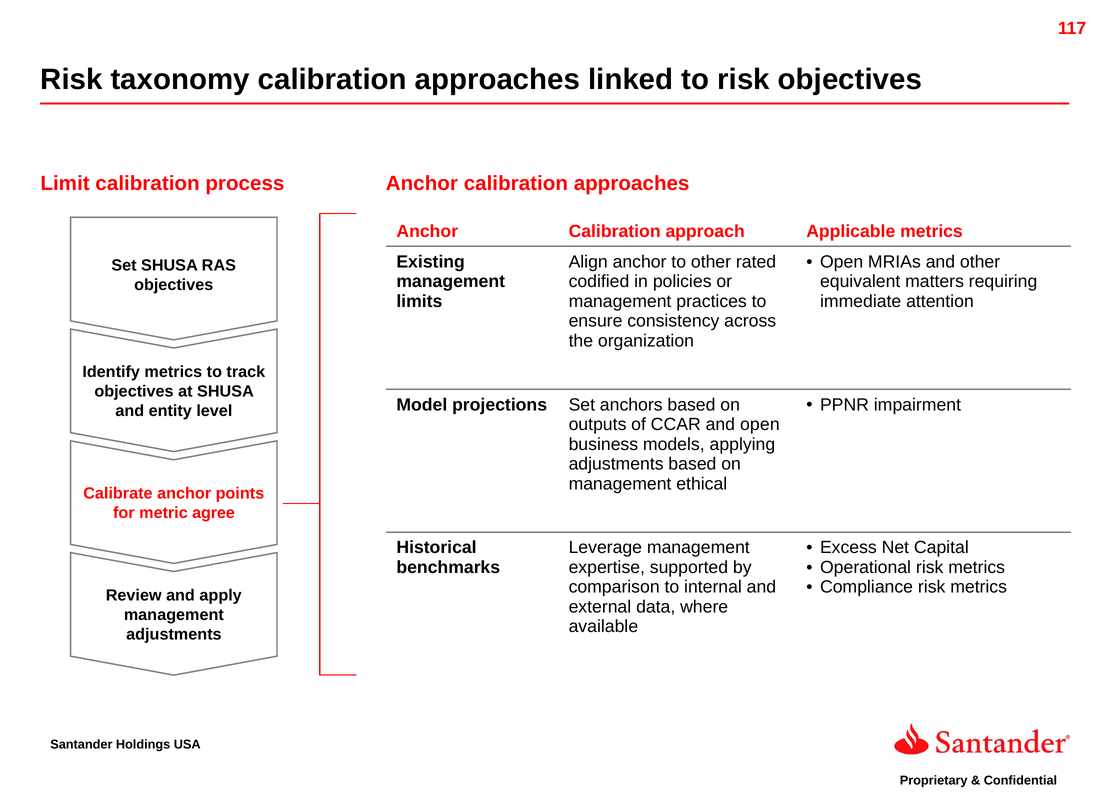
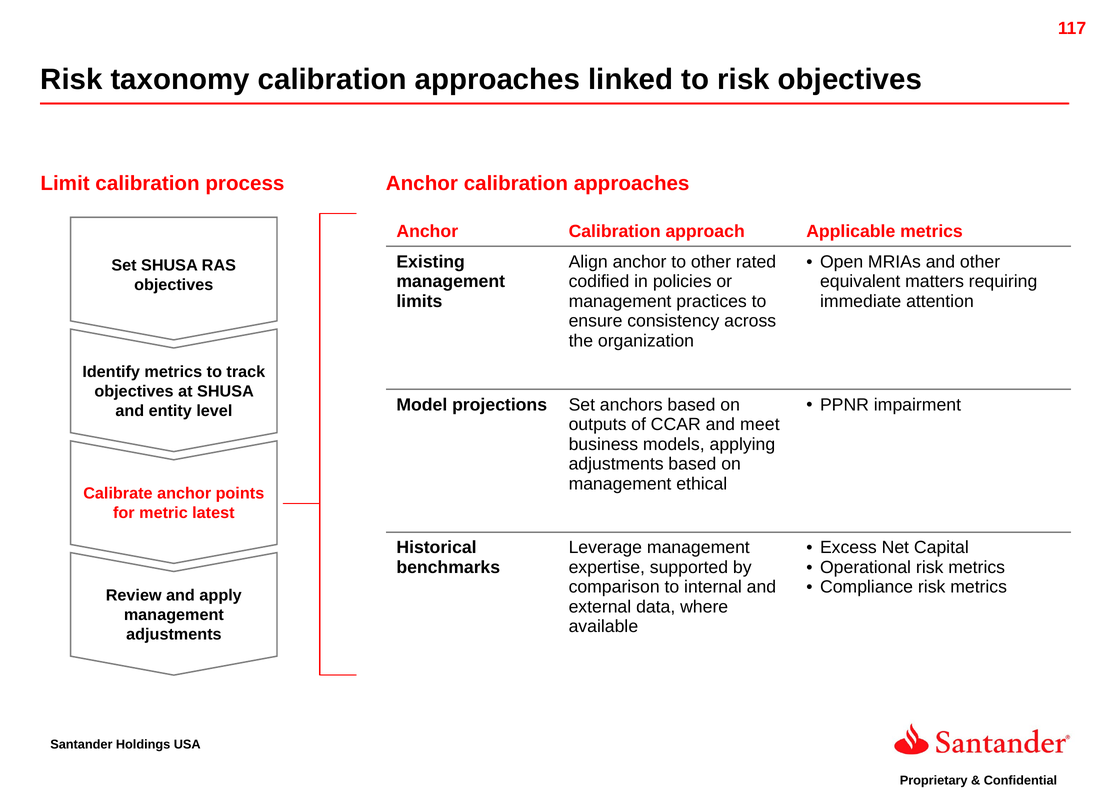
and open: open -> meet (760, 425)
agree: agree -> latest (213, 513)
